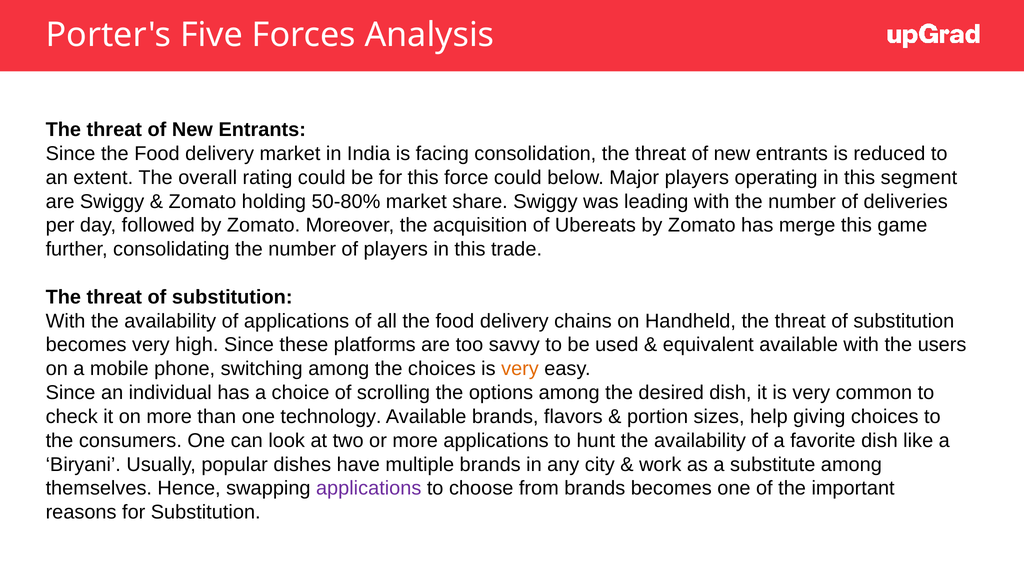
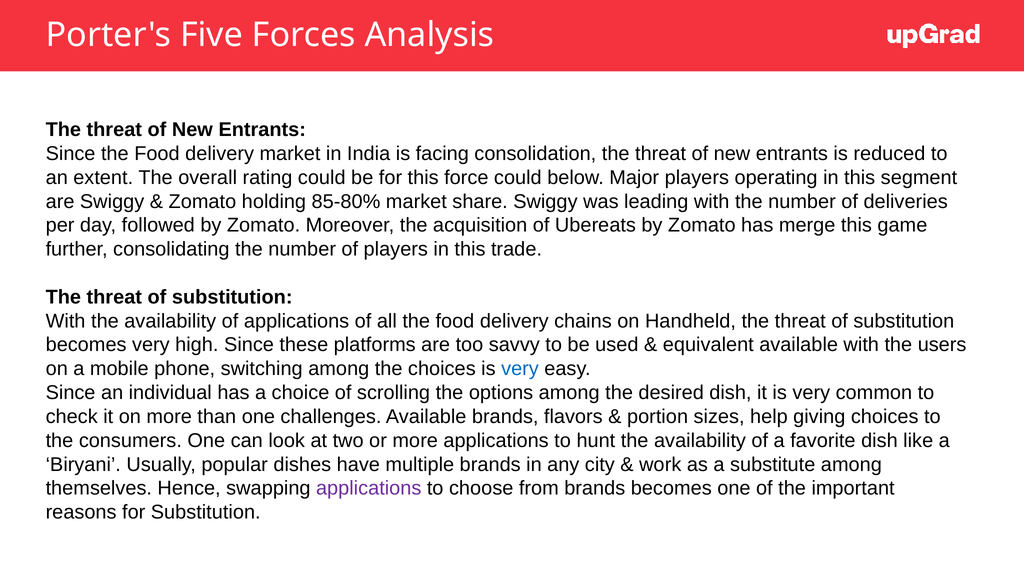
50-80%: 50-80% -> 85-80% (346, 201)
very colour: orange -> blue (520, 369)
technology: technology -> challenges (331, 417)
